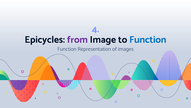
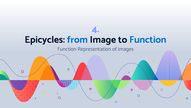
from colour: purple -> blue (77, 39)
